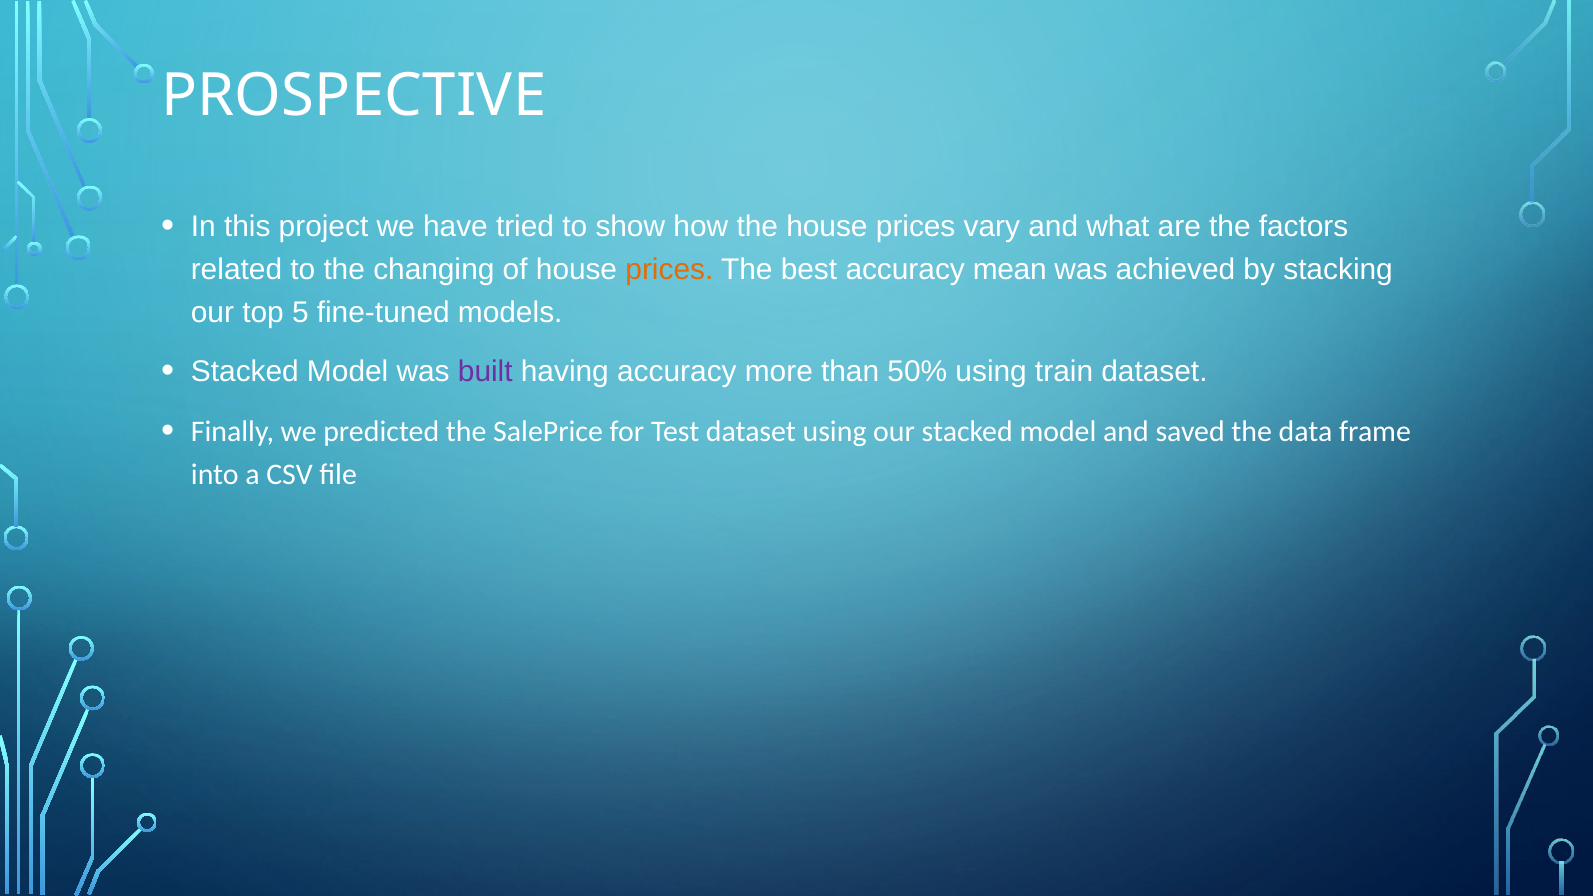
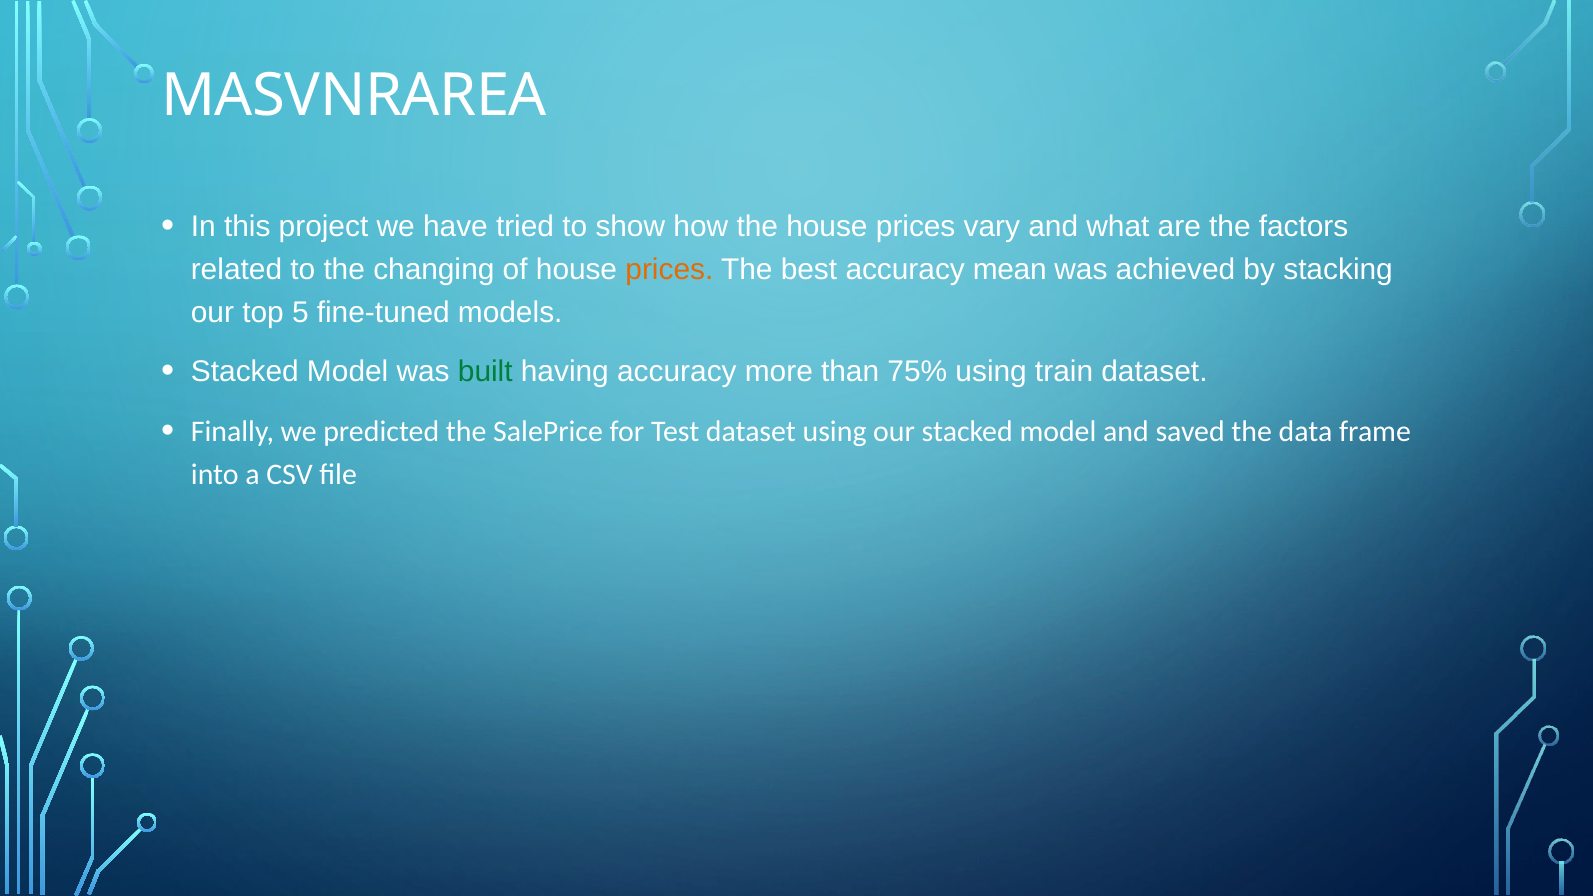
PROSPECTIVE: PROSPECTIVE -> MASVNRAREA (354, 96)
built colour: purple -> green (485, 372)
50%: 50% -> 75% (917, 372)
